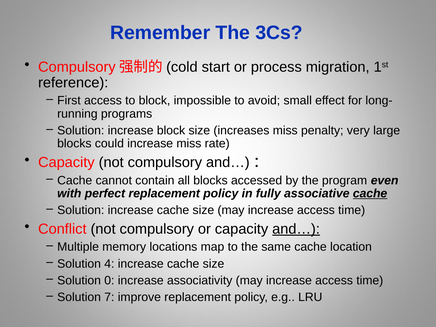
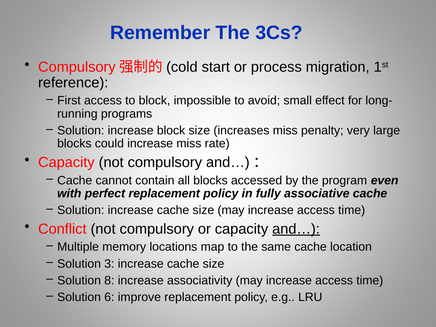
cache underline: present -> none (370, 193)
4: 4 -> 3 (109, 264)
0: 0 -> 8 (109, 280)
7: 7 -> 6 (109, 297)
